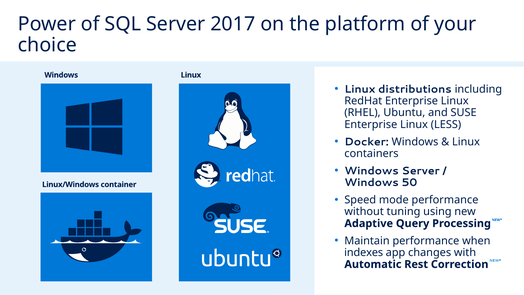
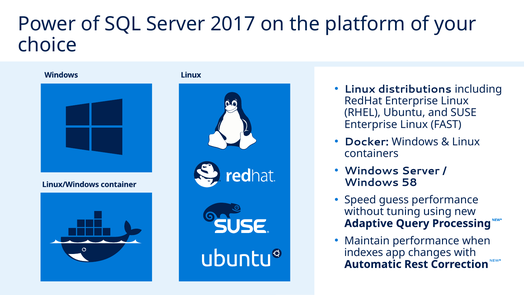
LESS: LESS -> FAST (446, 124)
50: 50 -> 58 (409, 182)
mode: mode -> guess (394, 200)
